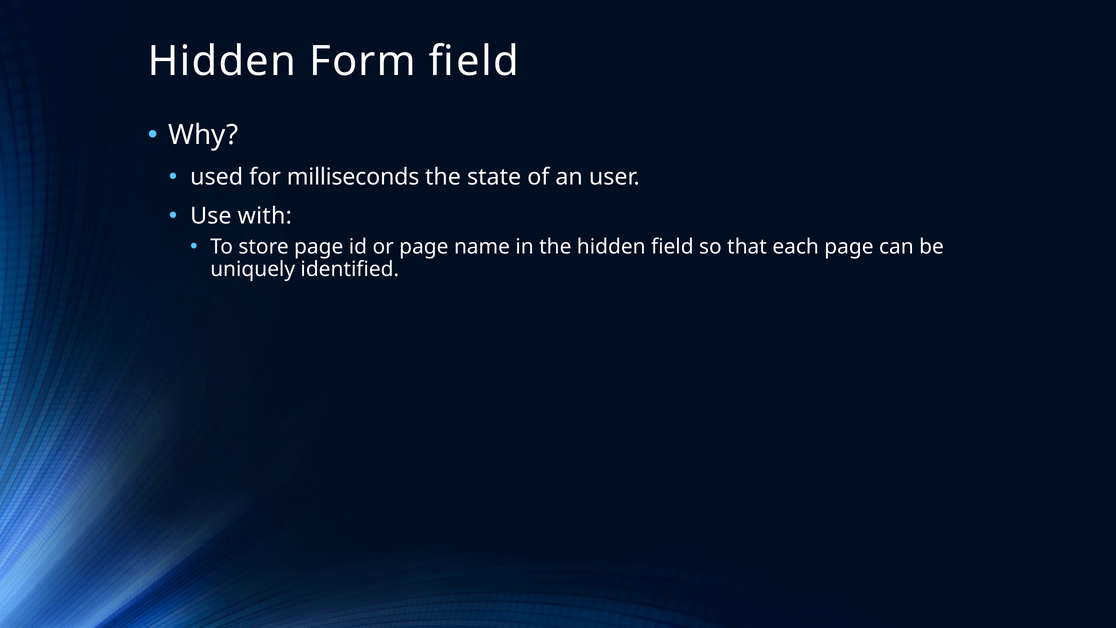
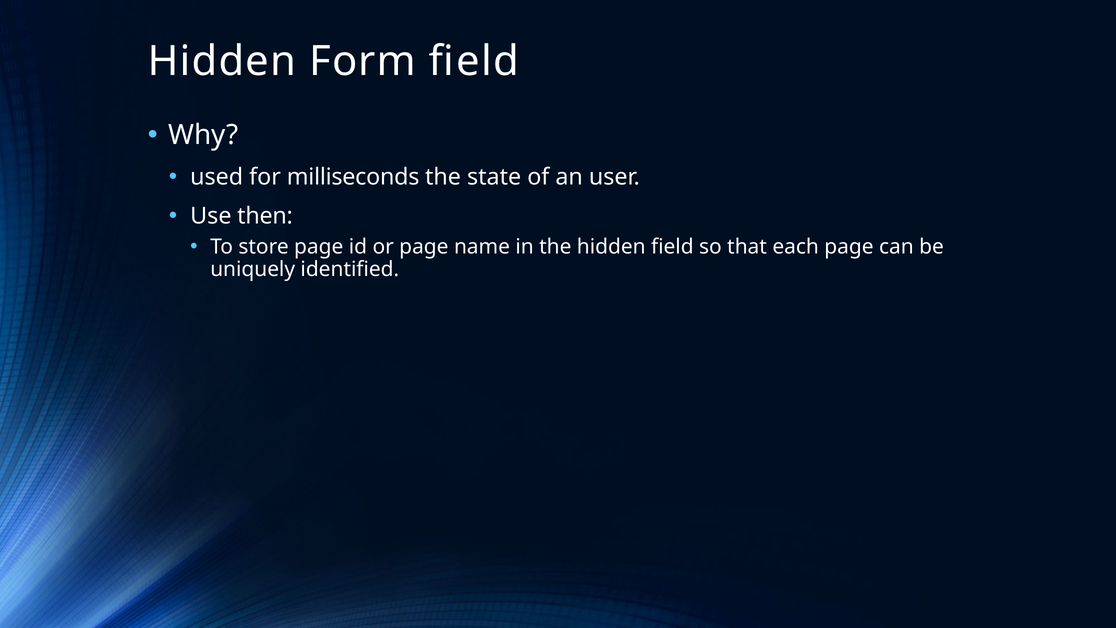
with: with -> then (265, 216)
